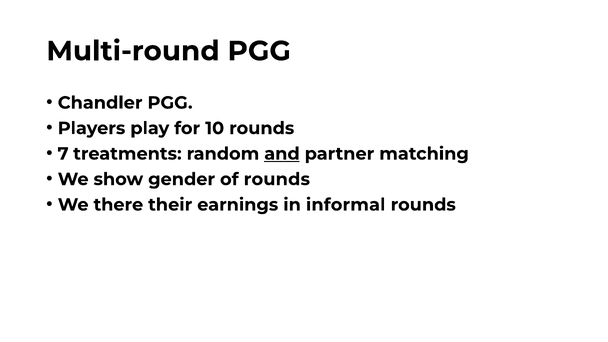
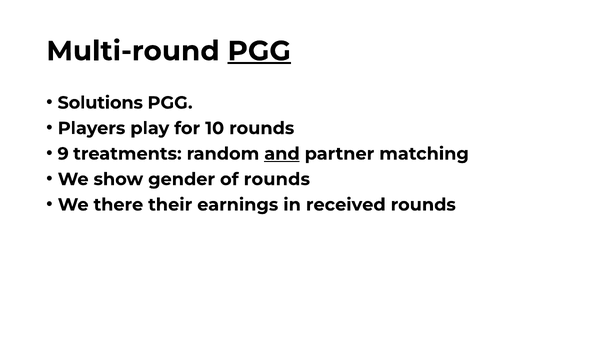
PGG underline: none -> present (259, 51)
Chandler: Chandler -> Solutions (100, 103)
7: 7 -> 9 (63, 154)
informal: informal -> received (346, 205)
